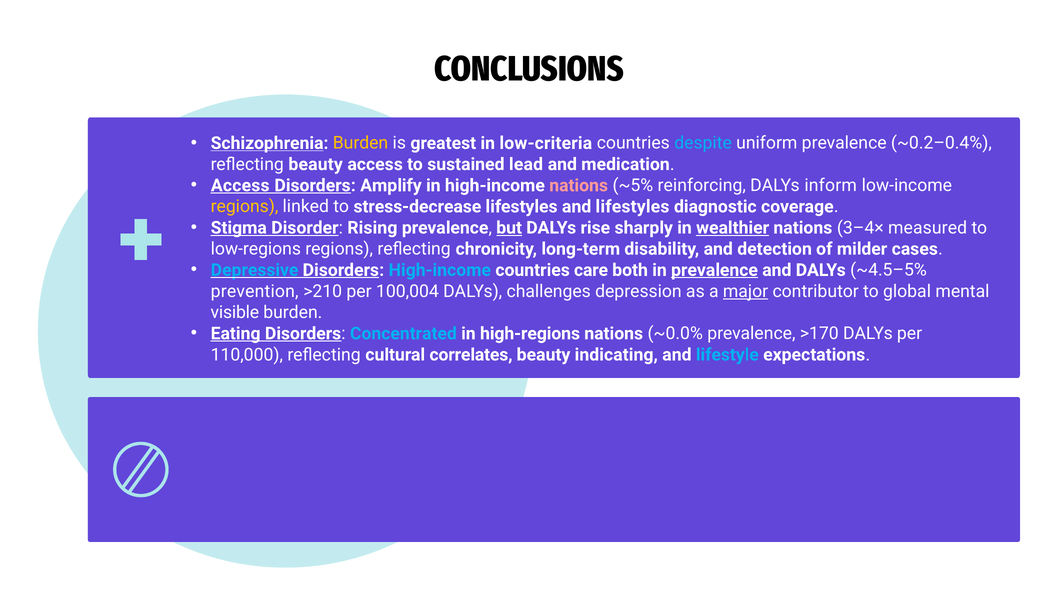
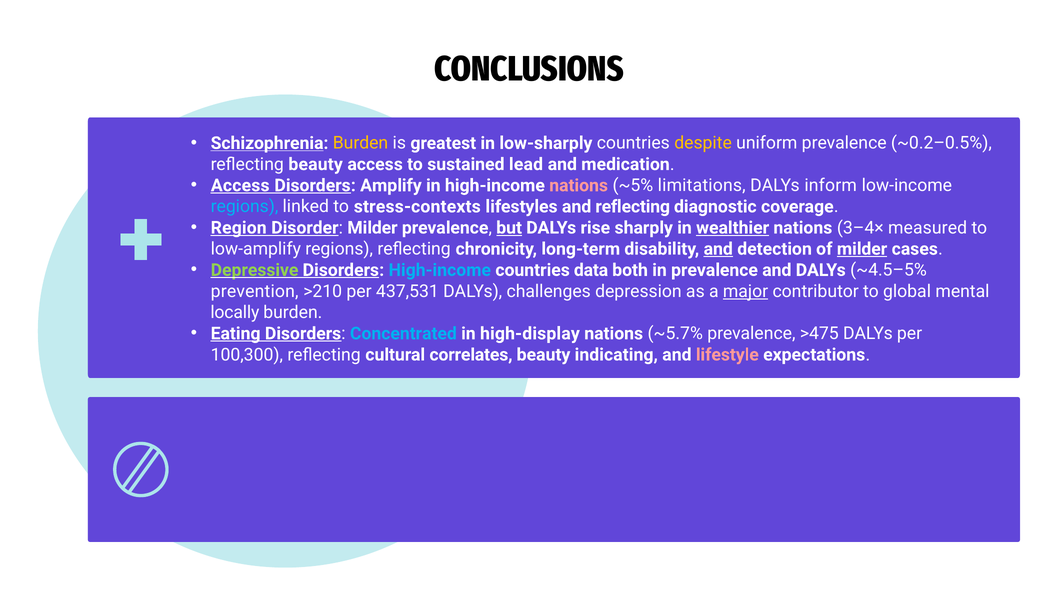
low-criteria: low-criteria -> low-sharply (546, 143)
despite colour: light blue -> yellow (703, 143)
~0.2–0.4%: ~0.2–0.4% -> ~0.2–0.5% (941, 143)
reinforcing: reinforcing -> limitations (702, 185)
regions colour: yellow -> light blue (244, 207)
stress-decrease: stress-decrease -> stress-contexts (417, 207)
and lifestyles: lifestyles -> reflecting (633, 207)
Stigma: Stigma -> Region (239, 228)
Disorder Rising: Rising -> Milder (372, 228)
low-regions: low-regions -> low-amplify (256, 249)
and underline: none -> present (718, 249)
milder underline: none -> present (862, 249)
Depressive colour: light blue -> light green (255, 270)
care: care -> data (591, 270)
prevalence underline: present -> none (714, 270)
100,004: 100,004 -> 437,531 (407, 291)
visible: visible -> locally (235, 312)
high-regions: high-regions -> high-display (530, 334)
~0.0%: ~0.0% -> ~5.7% (675, 334)
>170: >170 -> >475 (819, 334)
110,000: 110,000 -> 100,300 (247, 355)
lifestyle colour: light blue -> pink (727, 355)
